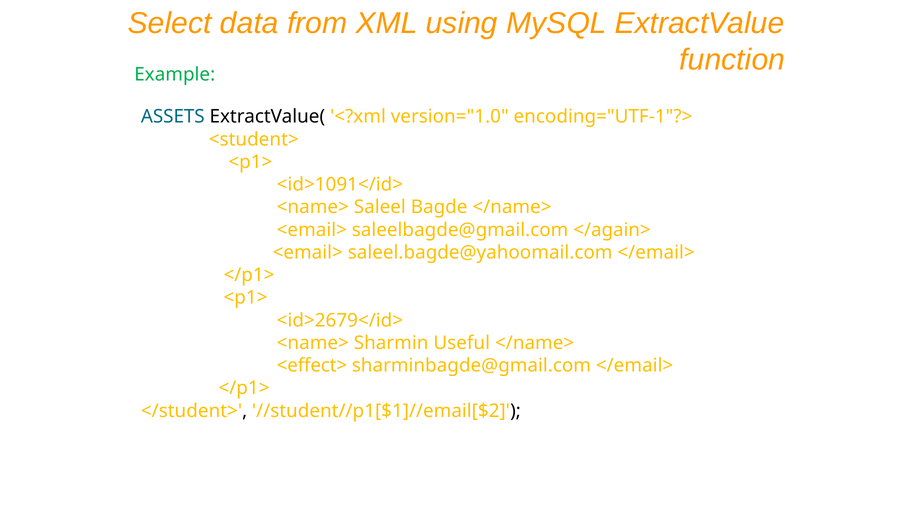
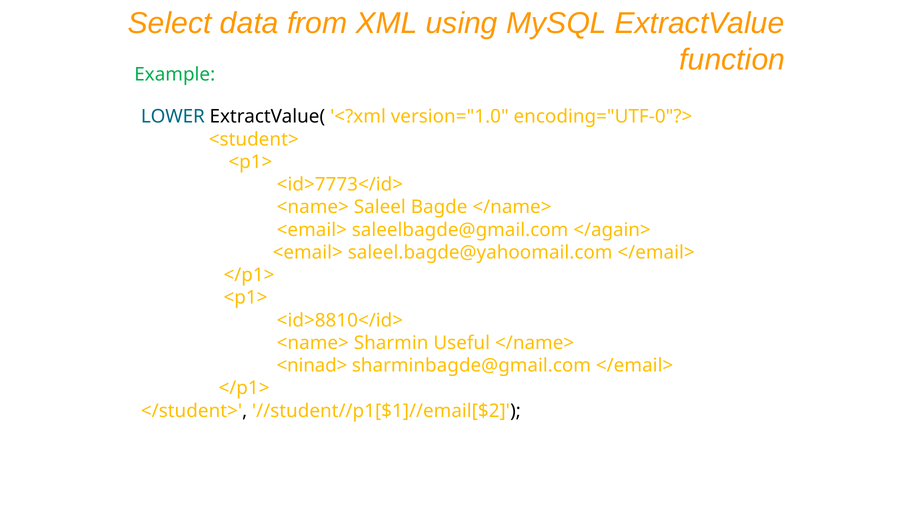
ASSETS: ASSETS -> LOWER (173, 117)
encoding="UTF-1"?>: encoding="UTF-1"?> -> encoding="UTF-0"?> (603, 117)
<id>1091</id>: <id>1091</id> -> <id>7773</id> (340, 185)
<id>2679</id>: <id>2679</id> -> <id>8810</id> (340, 320)
<effect>: <effect> -> <ninad> (312, 366)
